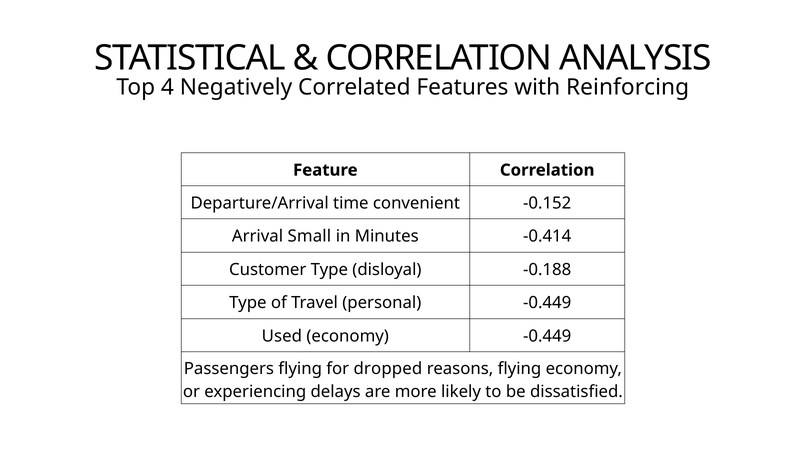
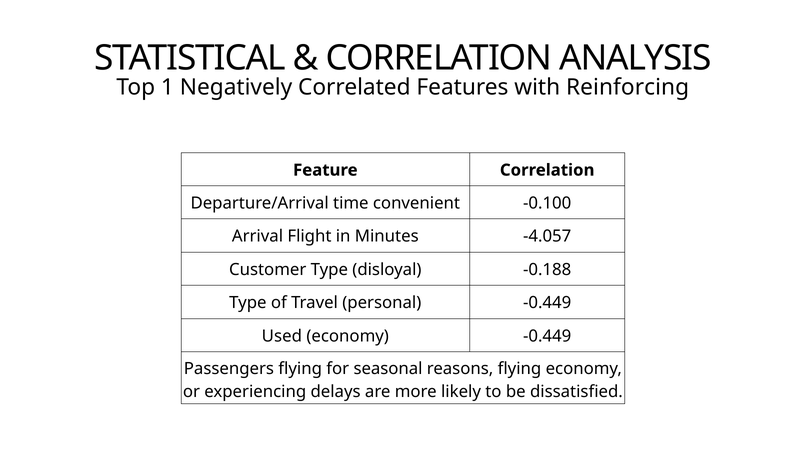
4: 4 -> 1 (167, 87)
-0.152: -0.152 -> -0.100 (547, 203)
Small: Small -> Flight (309, 236)
-0.414: -0.414 -> -4.057 (547, 236)
dropped: dropped -> seasonal (388, 369)
